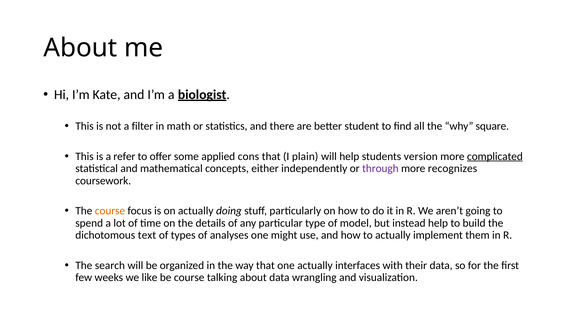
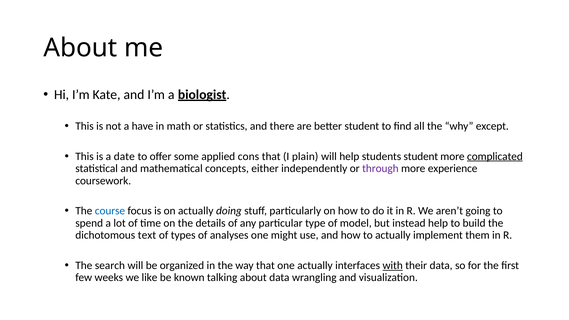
filter: filter -> have (143, 126)
square: square -> except (492, 126)
refer: refer -> date (124, 156)
students version: version -> student (421, 156)
recognizes: recognizes -> experience (453, 169)
course colour: orange -> blue (110, 211)
with underline: none -> present (393, 265)
be course: course -> known (189, 278)
